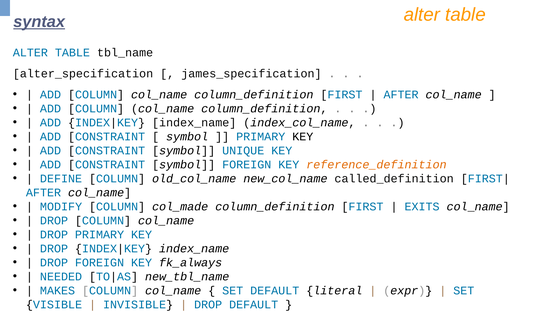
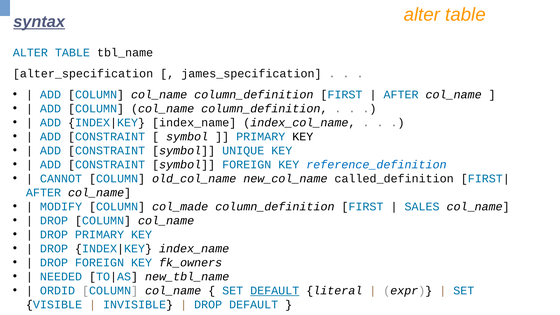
reference_definition colour: orange -> blue (376, 165)
DEFINE: DEFINE -> CANNOT (61, 179)
EXITS: EXITS -> SALES (422, 207)
fk_always: fk_always -> fk_owners (191, 263)
MAKES: MAKES -> ORDID (58, 291)
DEFAULT underline: none -> present (275, 291)
